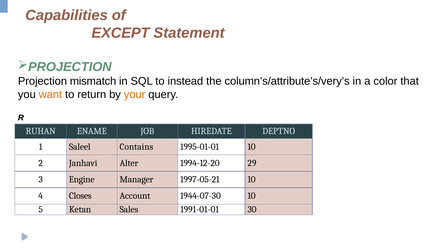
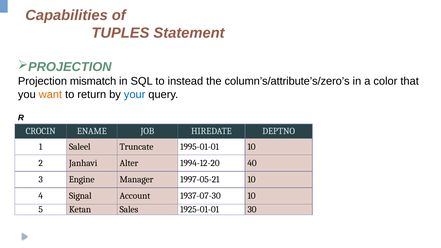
EXCEPT: EXCEPT -> TUPLES (120, 33)
column’s/attribute’s/very’s: column’s/attribute’s/very’s -> column’s/attribute’s/zero’s (287, 81)
your colour: orange -> blue (135, 94)
RUHAN: RUHAN -> CROCIN (41, 131)
Contains: Contains -> Truncate (136, 147)
29: 29 -> 40 (252, 163)
Closes: Closes -> Signal (80, 196)
1944-07-30: 1944-07-30 -> 1937-07-30 (200, 196)
1991-01-01: 1991-01-01 -> 1925-01-01 (200, 209)
